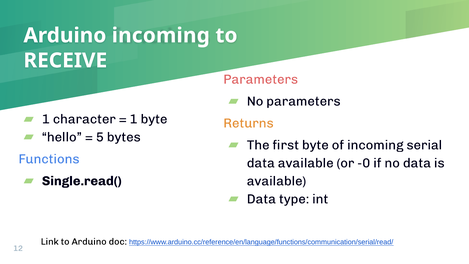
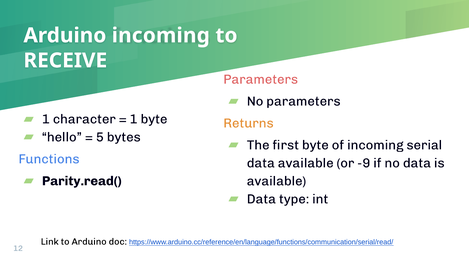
-0: -0 -> -9 (364, 163)
Single.read(: Single.read( -> Parity.read( (82, 181)
